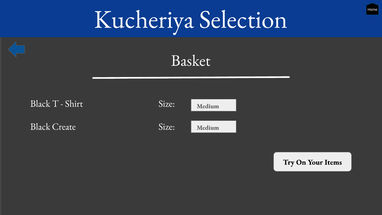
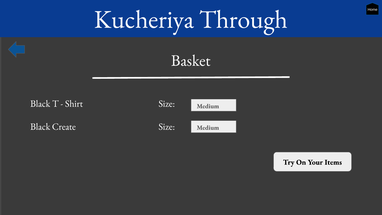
Selection: Selection -> Through (243, 19)
